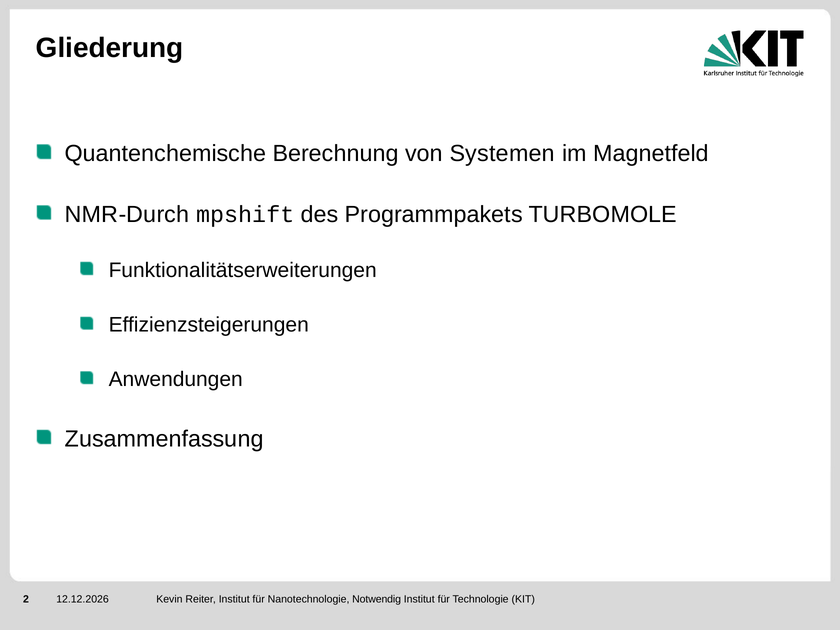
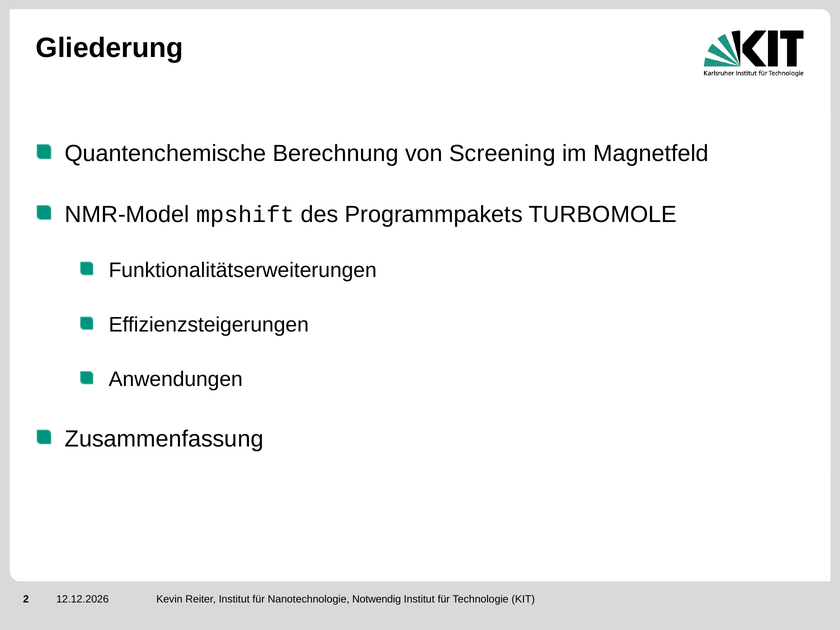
Systemen: Systemen -> Screening (502, 154)
NMR-Durch: NMR-Durch -> NMR-Model (127, 214)
